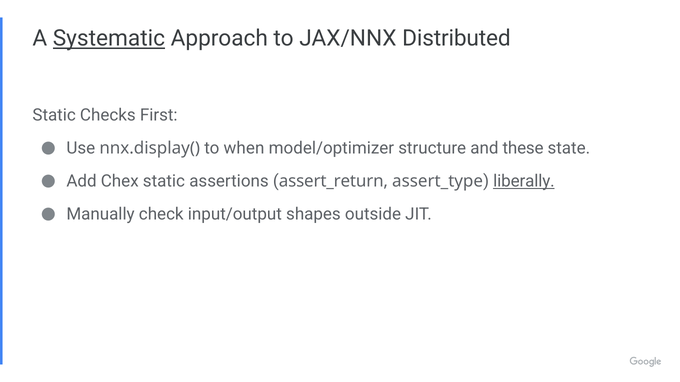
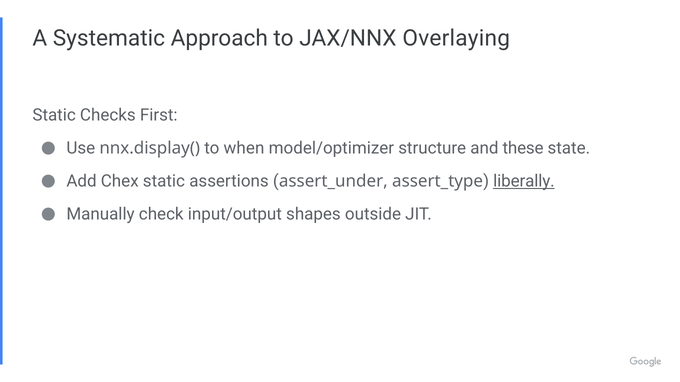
Systematic underline: present -> none (109, 39)
Distributed: Distributed -> Overlaying (456, 39)
assert_return: assert_return -> assert_under (333, 181)
